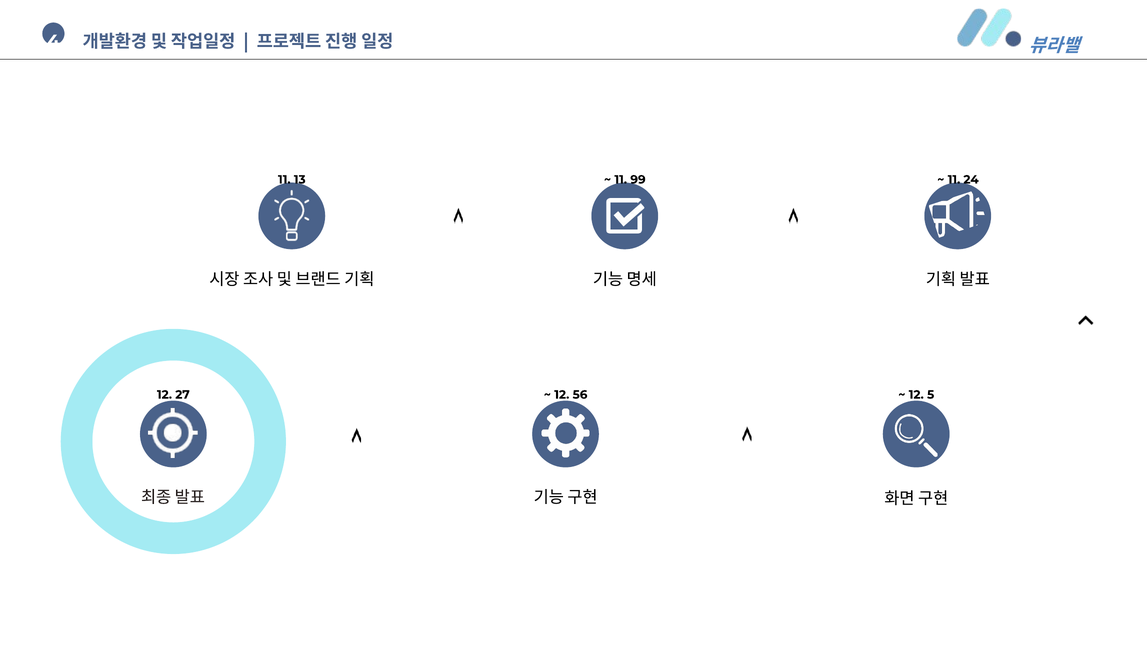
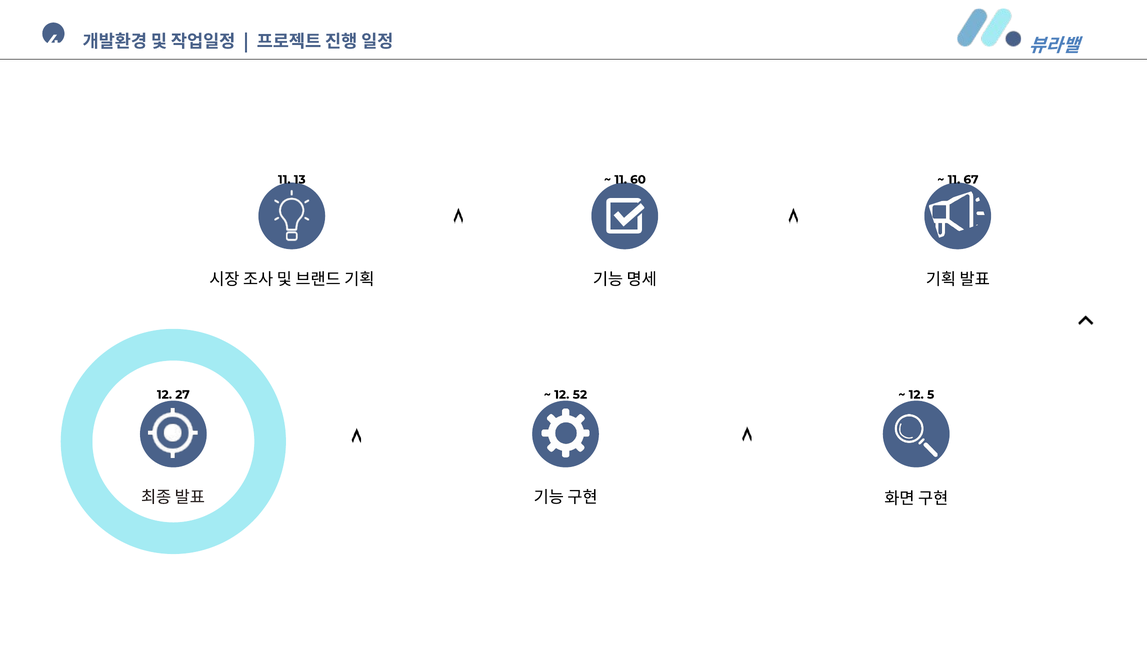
99: 99 -> 60 (638, 180)
24: 24 -> 67 (971, 180)
56: 56 -> 52 (580, 395)
